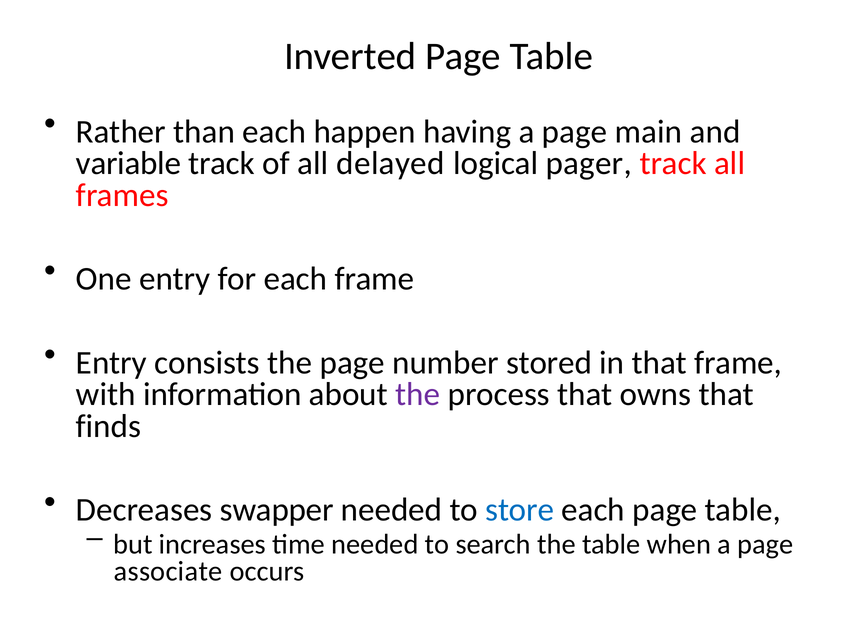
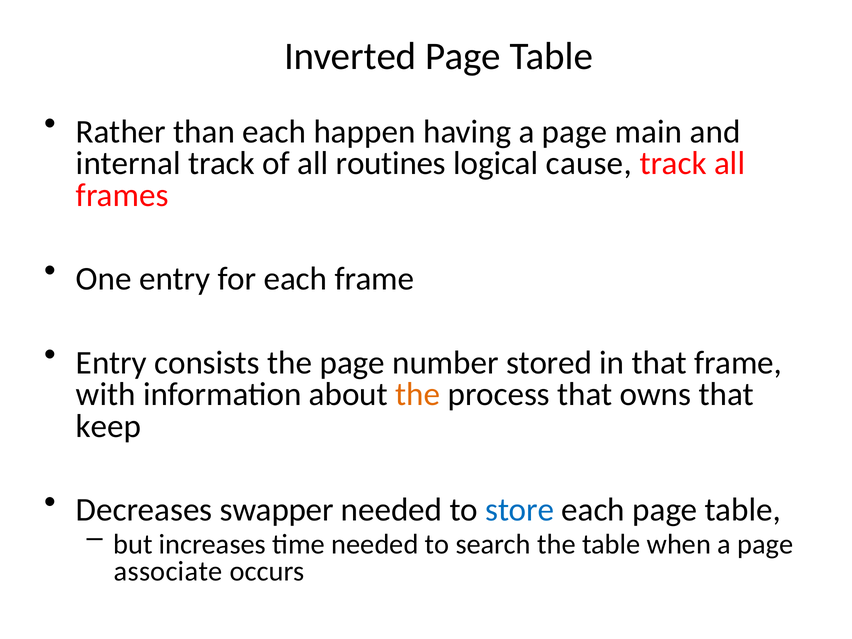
variable: variable -> internal (128, 163)
delayed: delayed -> routines (391, 163)
pager: pager -> cause (589, 163)
the colour: purple -> orange (418, 395)
finds: finds -> keep (108, 426)
